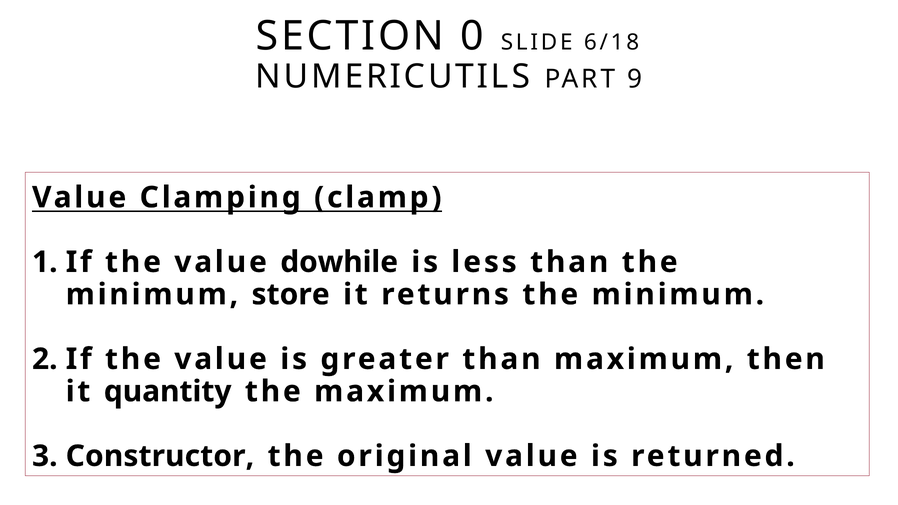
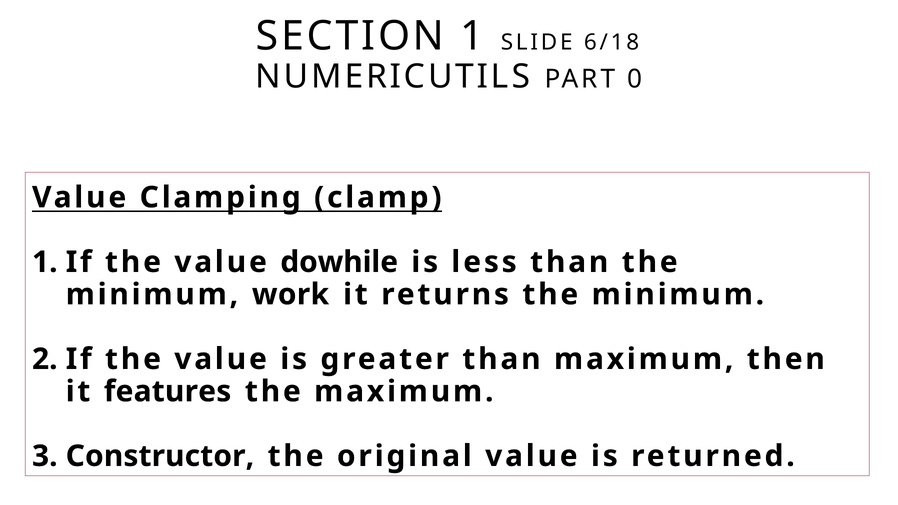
SECTION 0: 0 -> 1 (472, 36)
9: 9 -> 0 (635, 79)
store: store -> work (290, 295)
quantity: quantity -> features (168, 392)
